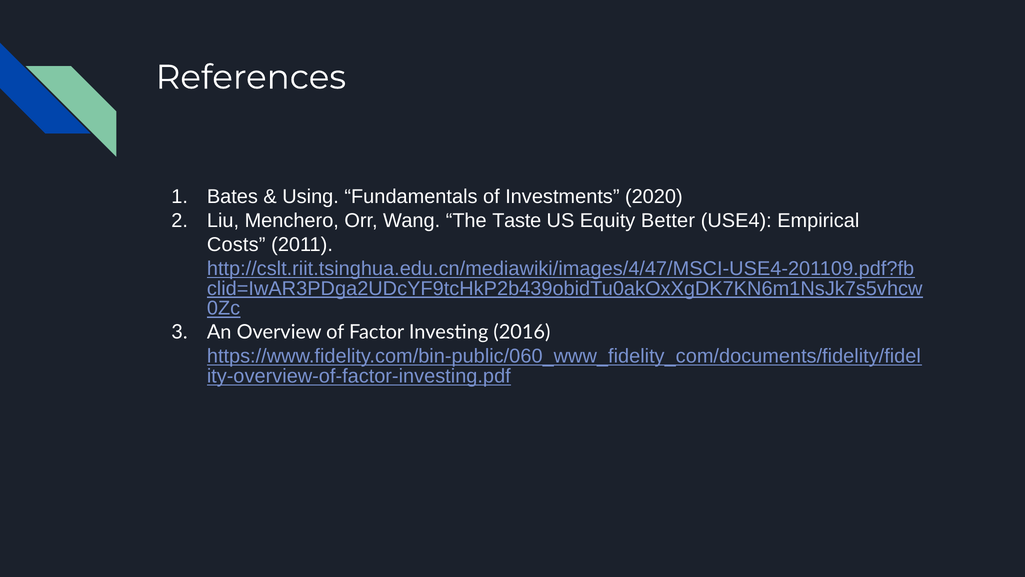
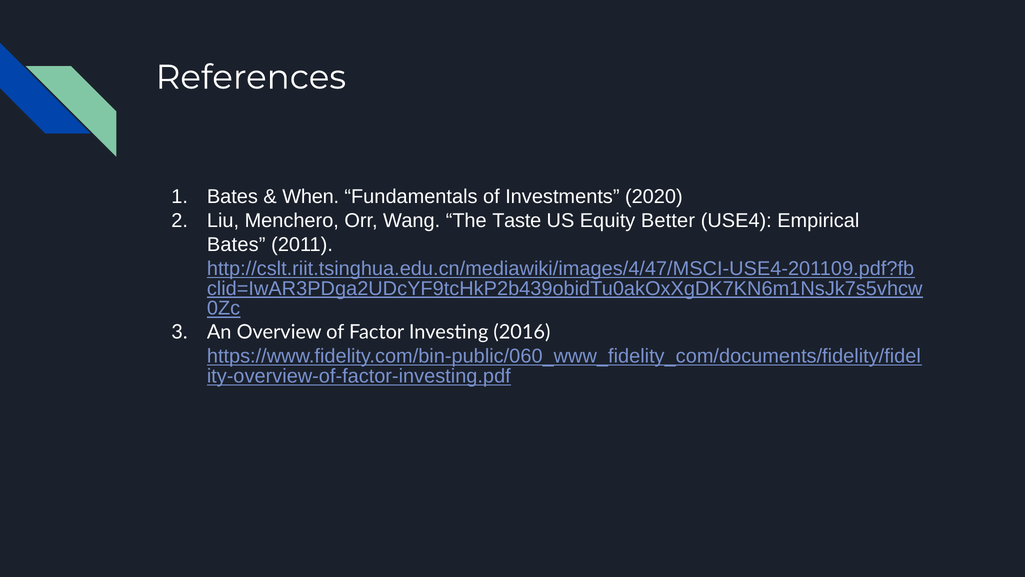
Using: Using -> When (311, 197)
Costs: Costs -> Bates (236, 244)
